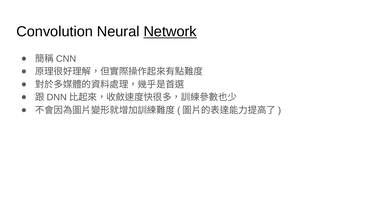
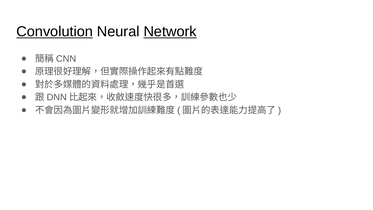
Convolution underline: none -> present (55, 32)
